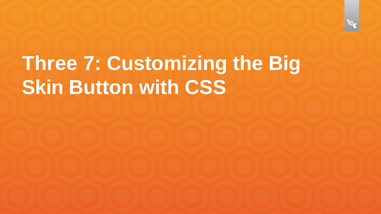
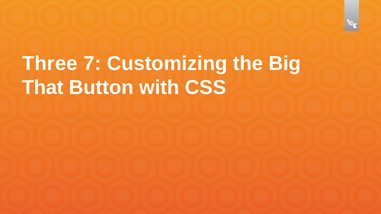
Skin: Skin -> That (43, 88)
